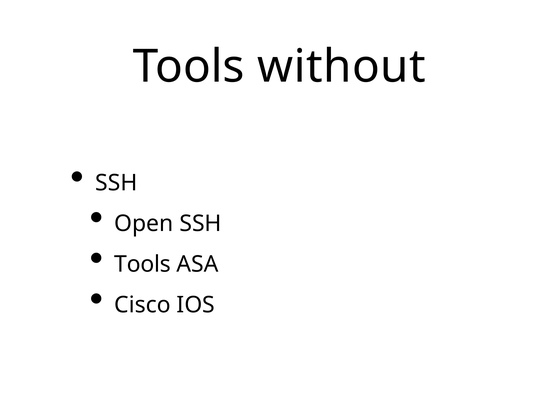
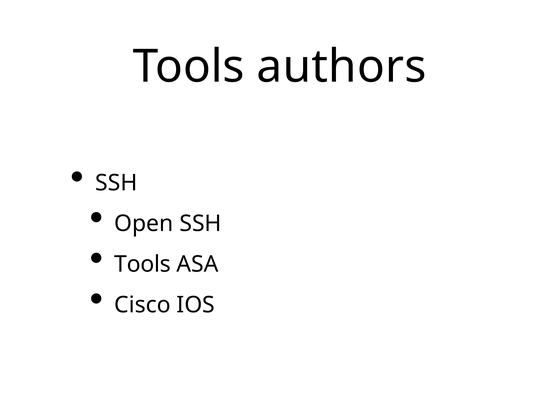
without: without -> authors (342, 67)
